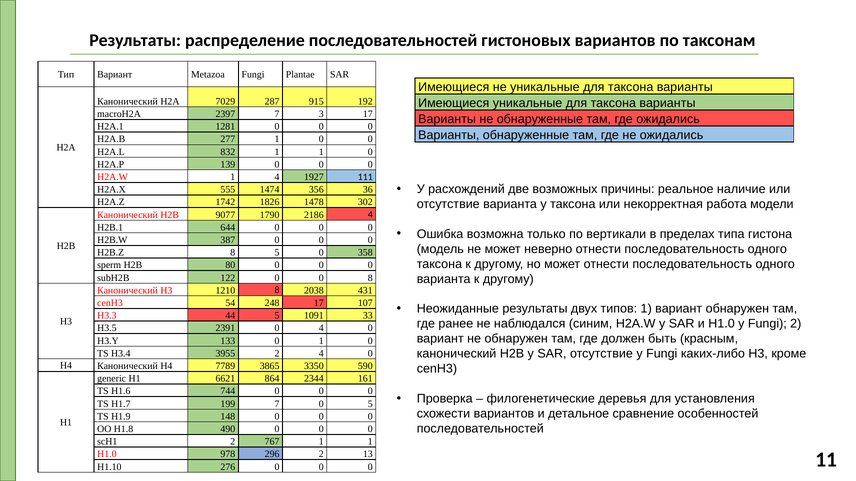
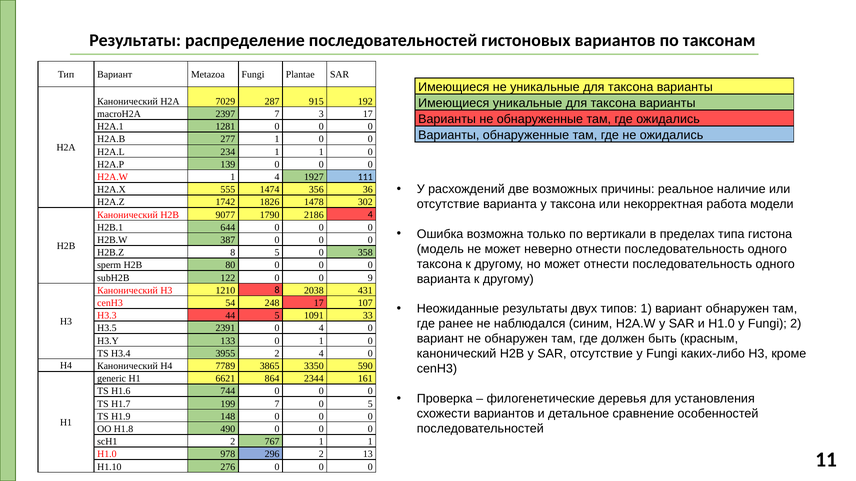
832: 832 -> 234 (228, 152)
0 8: 8 -> 9 (370, 278)
